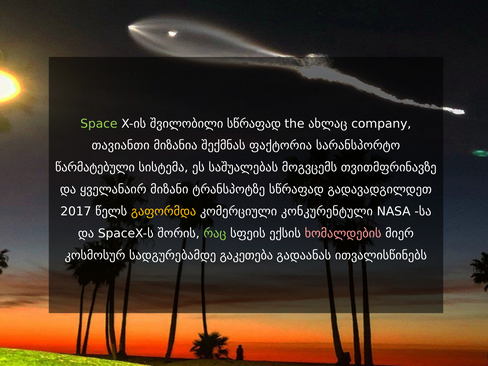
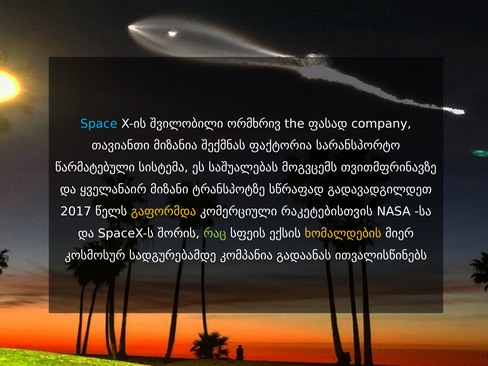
Space colour: light green -> light blue (99, 124)
შვილობილი სწრაფად: სწრაფად -> ორმხრივ (254, 124)
ახლაც: ახლაც -> ფასად (328, 124)
კონკურენტული: კონკურენტული -> რაკეტებისთვის (327, 212)
ხომალდების colour: pink -> yellow (343, 233)
გაკეთება: გაკეთება -> კომპანია (246, 255)
